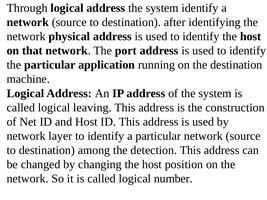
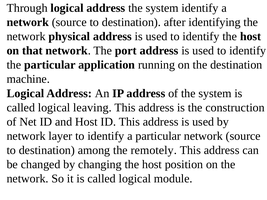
detection: detection -> remotely (154, 150)
number: number -> module (173, 179)
